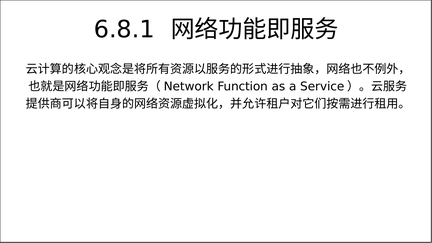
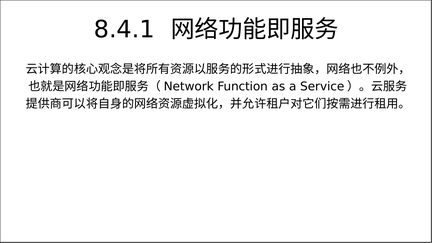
6.8.1: 6.8.1 -> 8.4.1 (124, 30)
